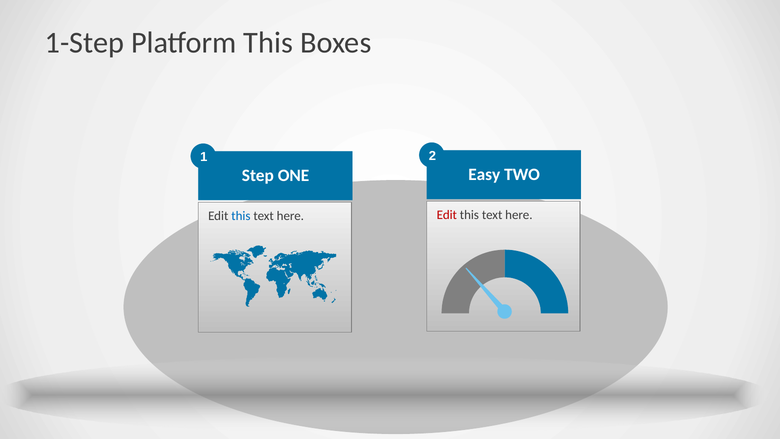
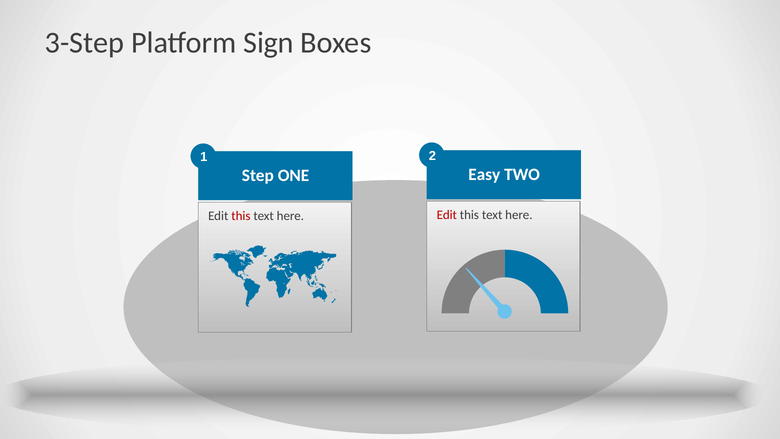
1-Step: 1-Step -> 3-Step (85, 43)
Platform This: This -> Sign (269, 43)
this colour: blue -> red (241, 216)
